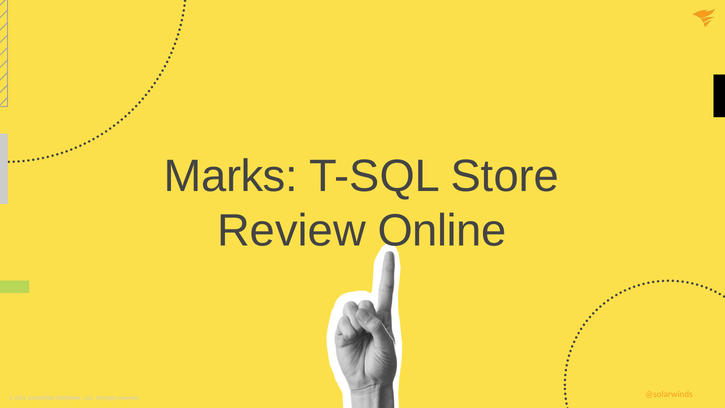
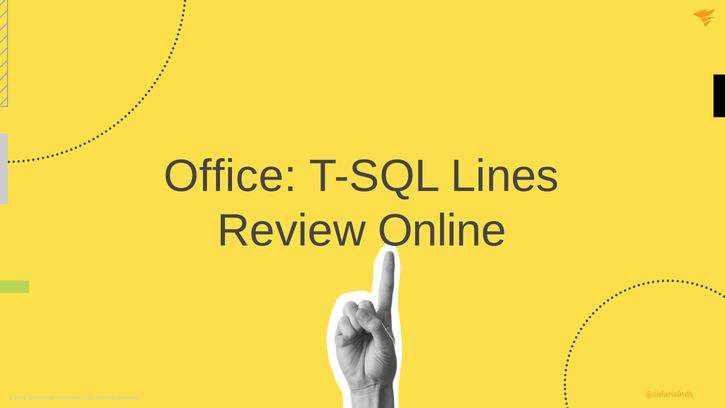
Marks: Marks -> Office (230, 176)
Store: Store -> Lines (505, 176)
